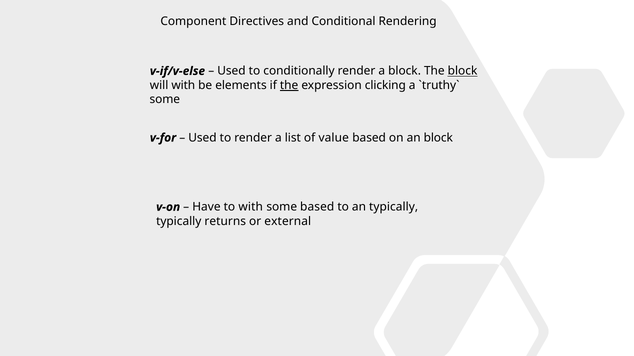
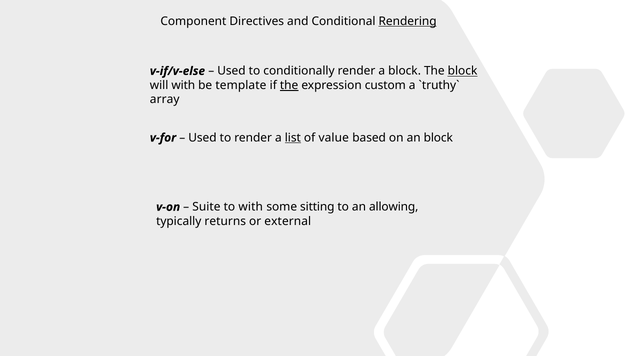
Rendering underline: none -> present (408, 21)
elements: elements -> template (241, 85)
clicking: clicking -> custom (385, 85)
some: some -> array (165, 100)
list underline: none -> present (293, 138)
Have: Have -> Suite (206, 207)
some based: based -> sitting (317, 207)
an typically: typically -> allowing (394, 207)
